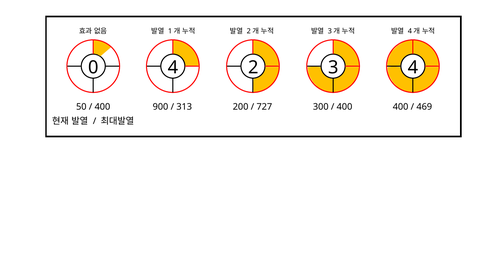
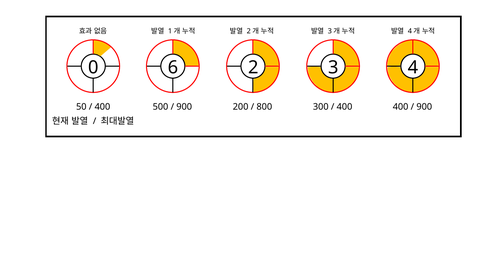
0 4: 4 -> 6 (173, 67)
900: 900 -> 500 (160, 107)
313: 313 -> 900 (184, 107)
727: 727 -> 800 (264, 107)
469: 469 -> 900 (424, 107)
